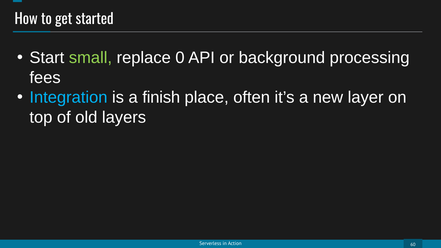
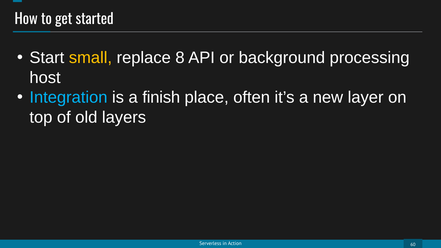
small colour: light green -> yellow (90, 58)
0: 0 -> 8 (180, 58)
fees: fees -> host (45, 78)
